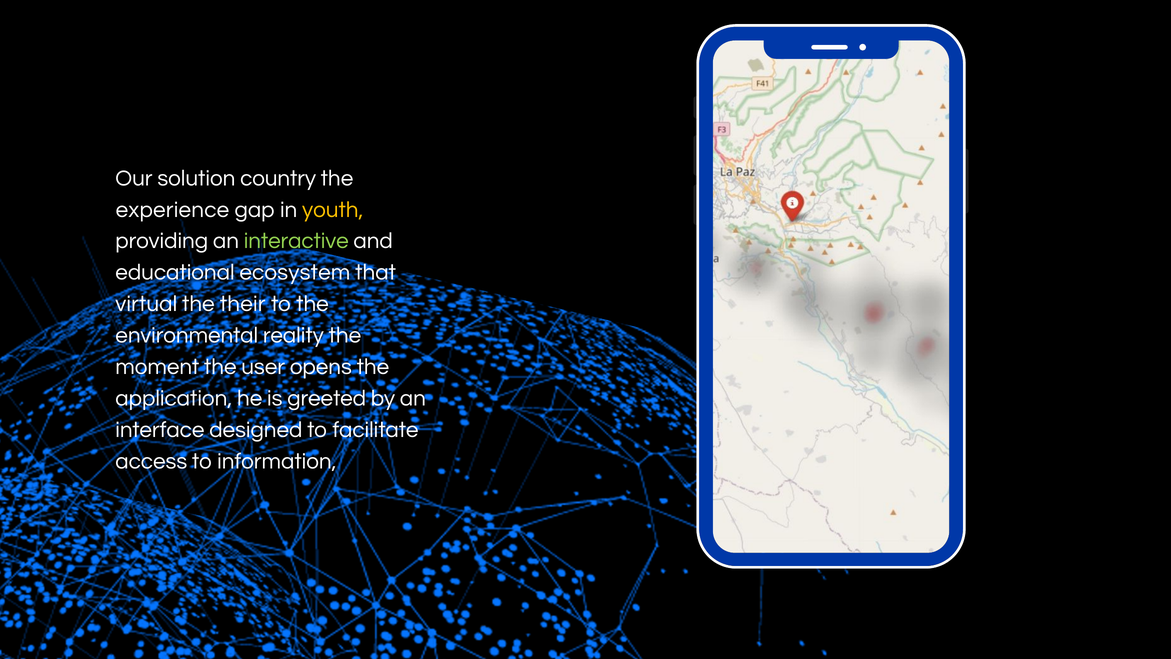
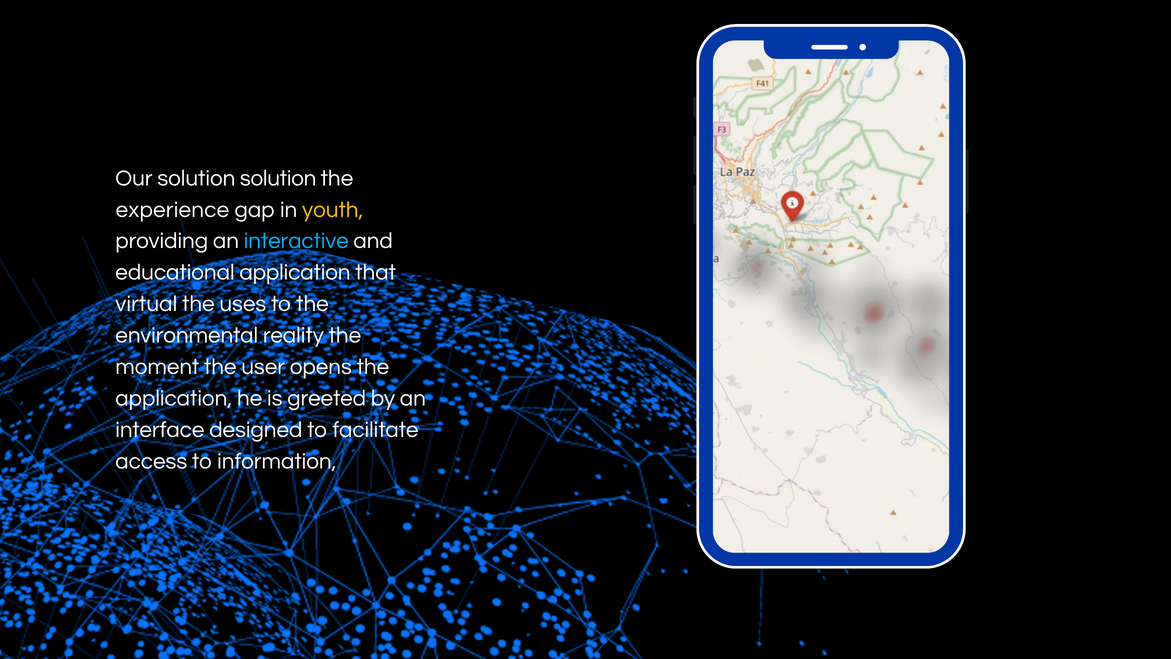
solution country: country -> solution (278, 178)
interactive colour: light green -> light blue (296, 241)
educational ecosystem: ecosystem -> application (295, 272)
their: their -> uses (243, 304)
